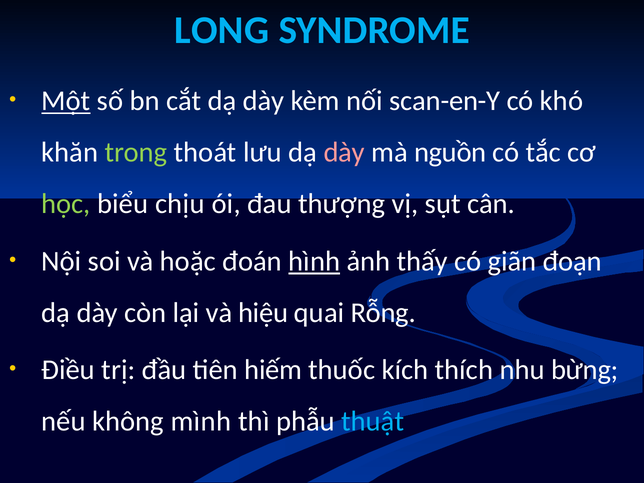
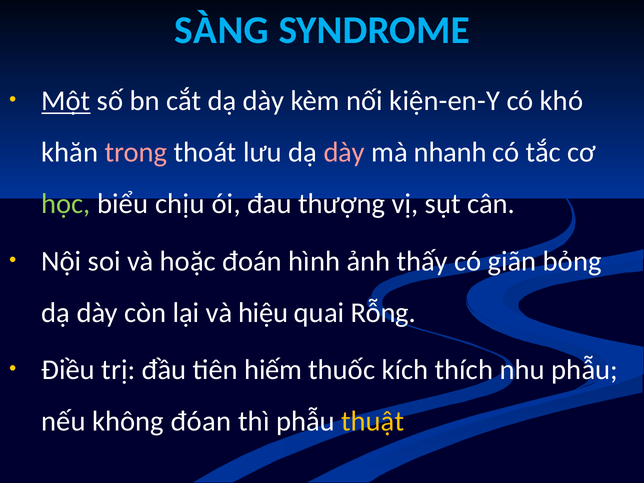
LONG: LONG -> SÀNG (222, 30)
scan-en-Y: scan-en-Y -> kiện-en-Y (445, 101)
trong colour: light green -> pink (136, 152)
nguồn: nguồn -> nhanh (450, 152)
hình underline: present -> none (314, 261)
đoạn: đoạn -> bỏng (572, 261)
nhu bừng: bừng -> phẫu (585, 370)
mình: mình -> đóan (201, 421)
thuật colour: light blue -> yellow (373, 421)
